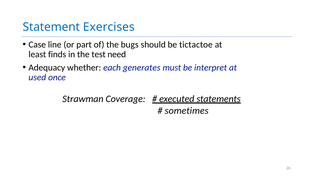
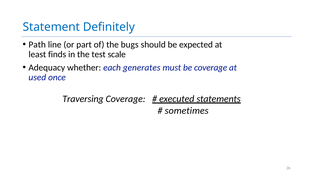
Exercises: Exercises -> Definitely (109, 27)
Case: Case -> Path (37, 45)
tictactoe: tictactoe -> expected (196, 45)
need: need -> scale (117, 54)
be interpret: interpret -> coverage (211, 68)
Strawman: Strawman -> Traversing (83, 99)
